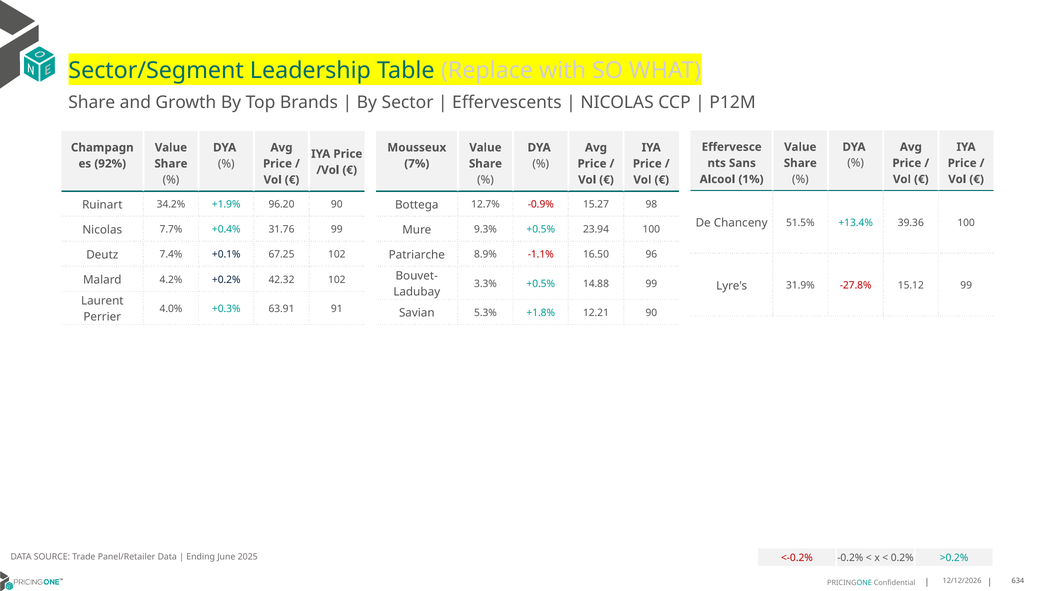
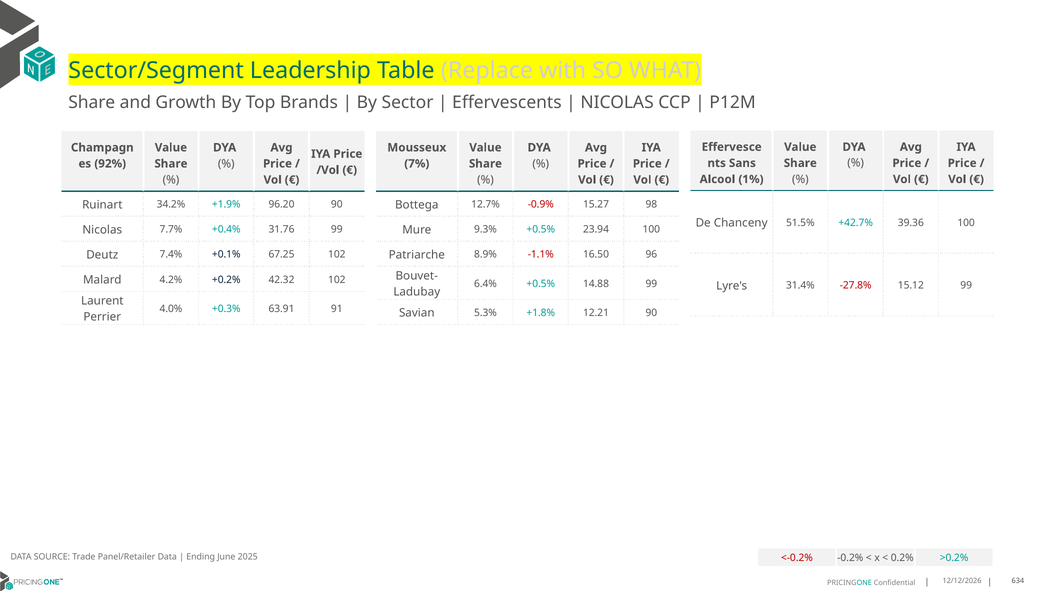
+13.4%: +13.4% -> +42.7% (856, 223)
3.3%: 3.3% -> 6.4% (485, 284)
31.9%: 31.9% -> 31.4% (800, 285)
